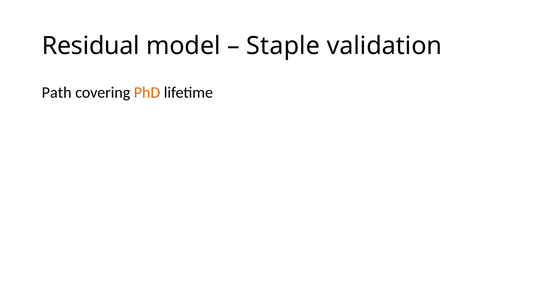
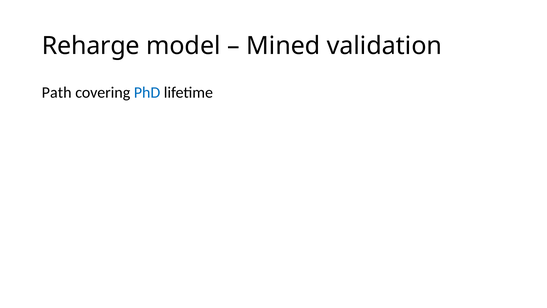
Residual: Residual -> Reharge (91, 46)
Staple: Staple -> Mined (283, 46)
PhD colour: orange -> blue (147, 92)
